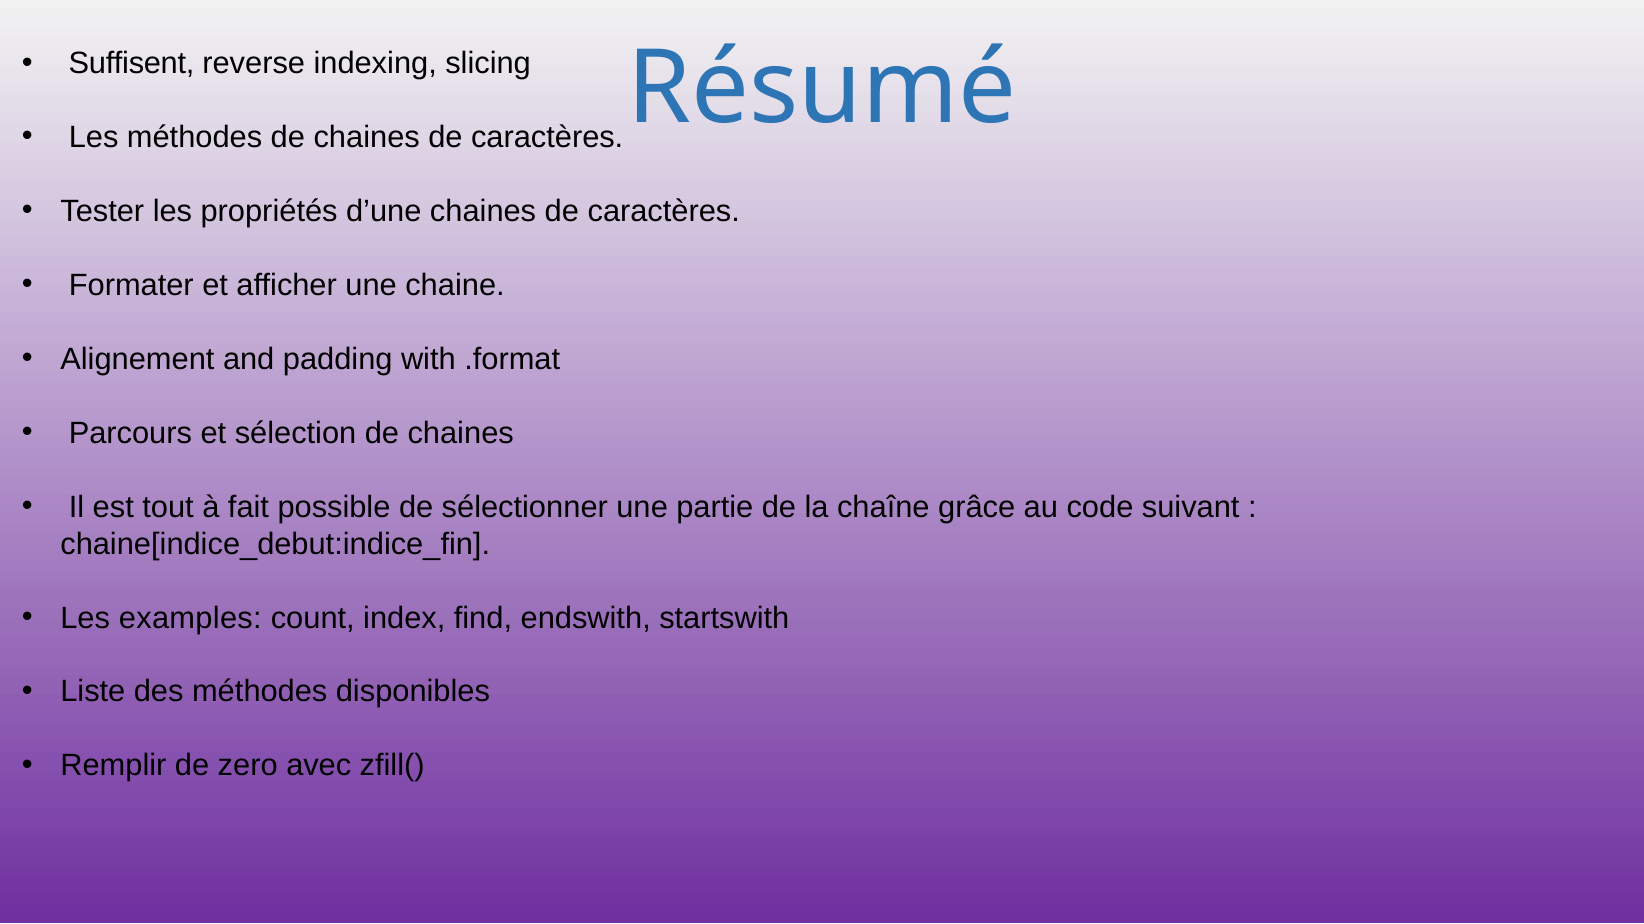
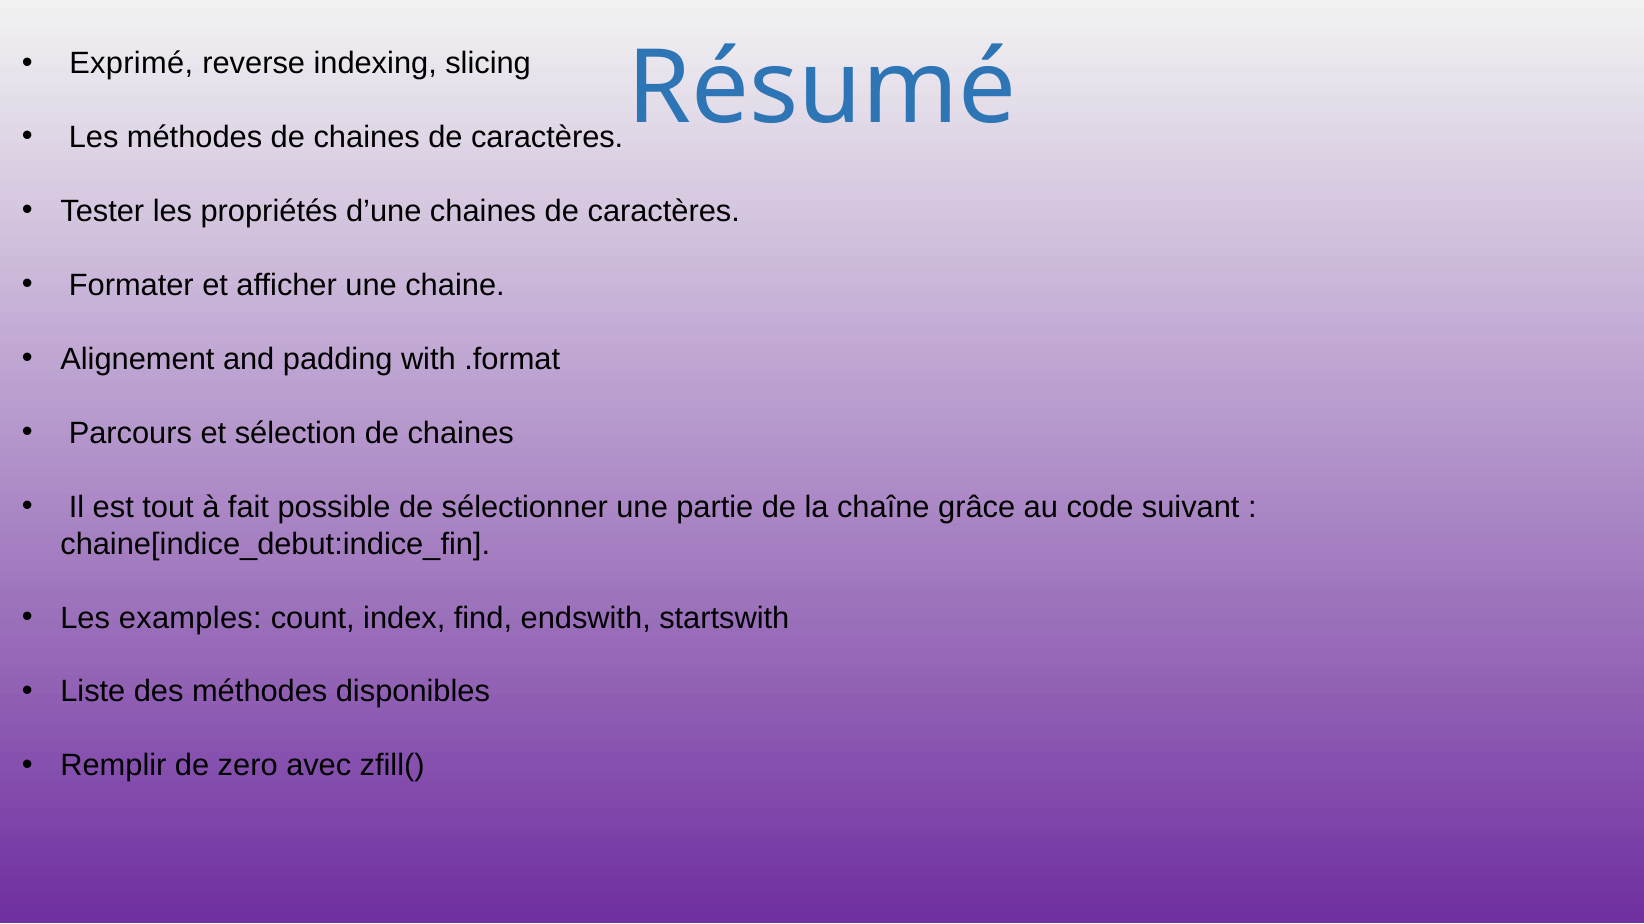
Suffisent: Suffisent -> Exprimé (131, 64)
